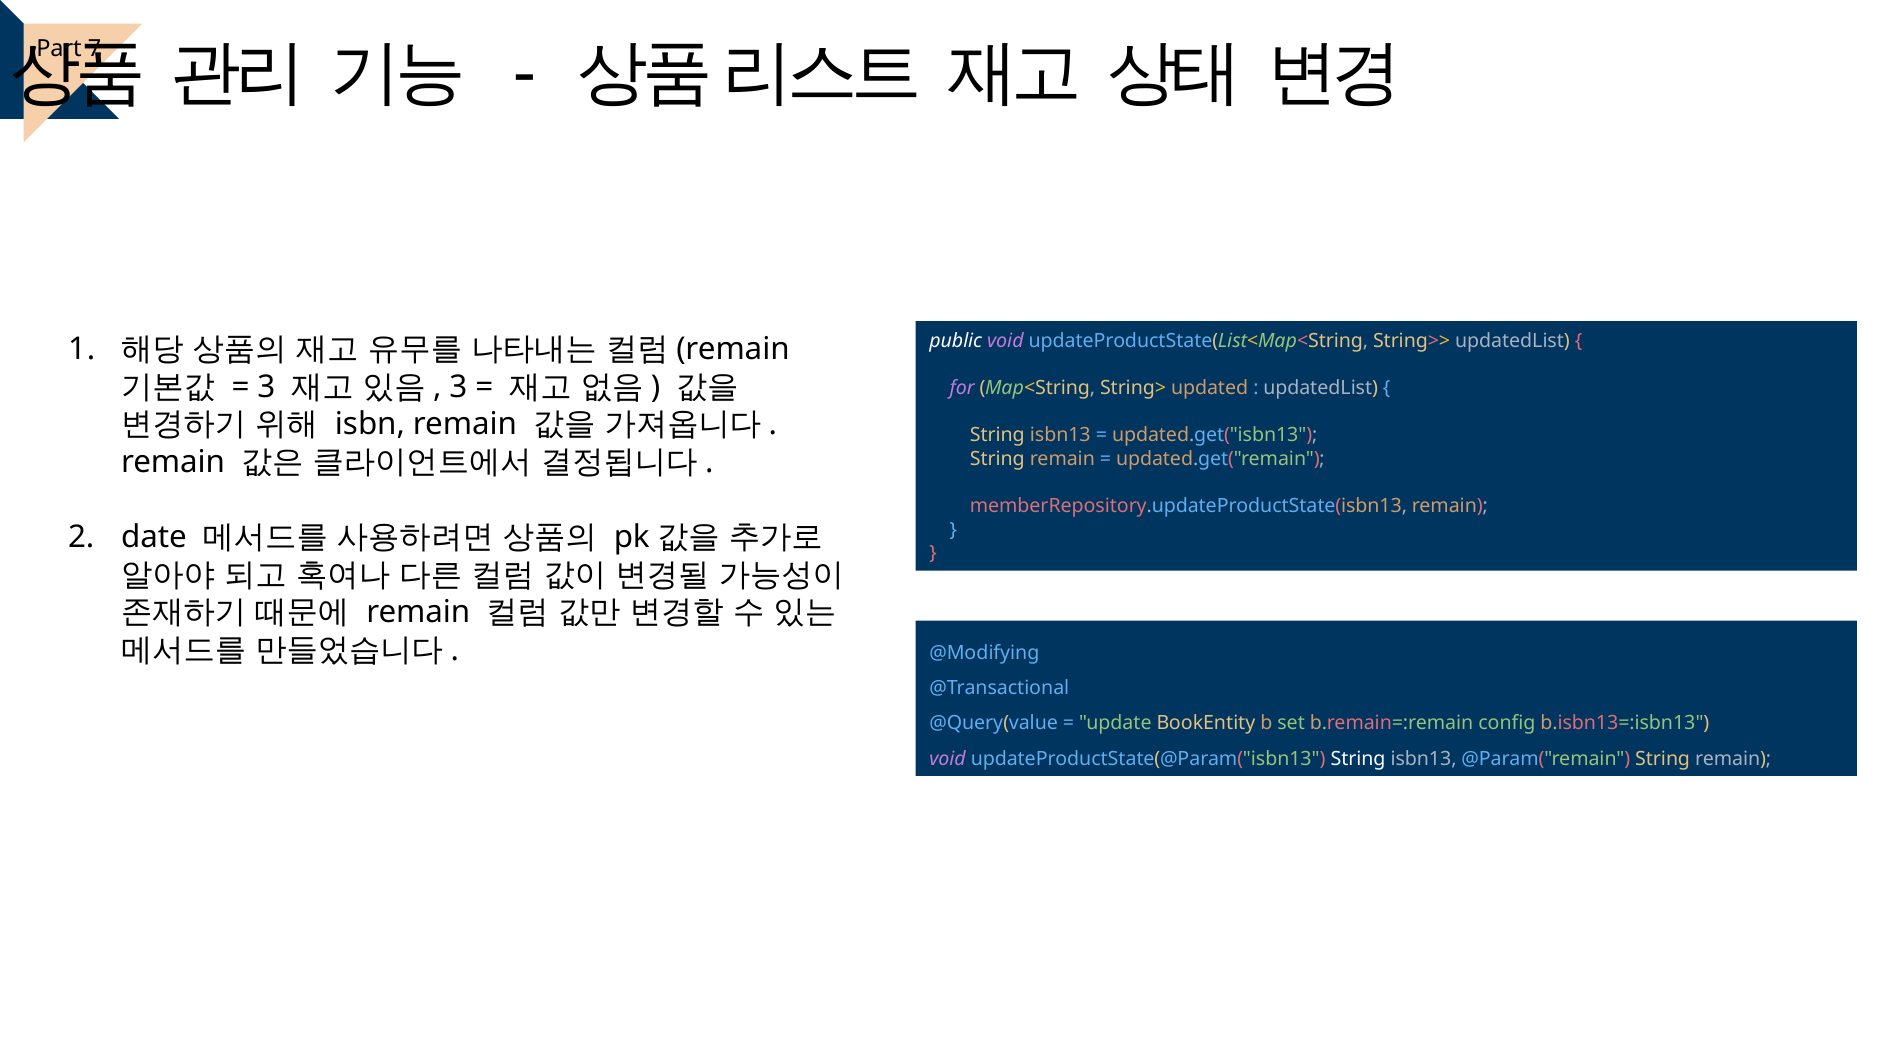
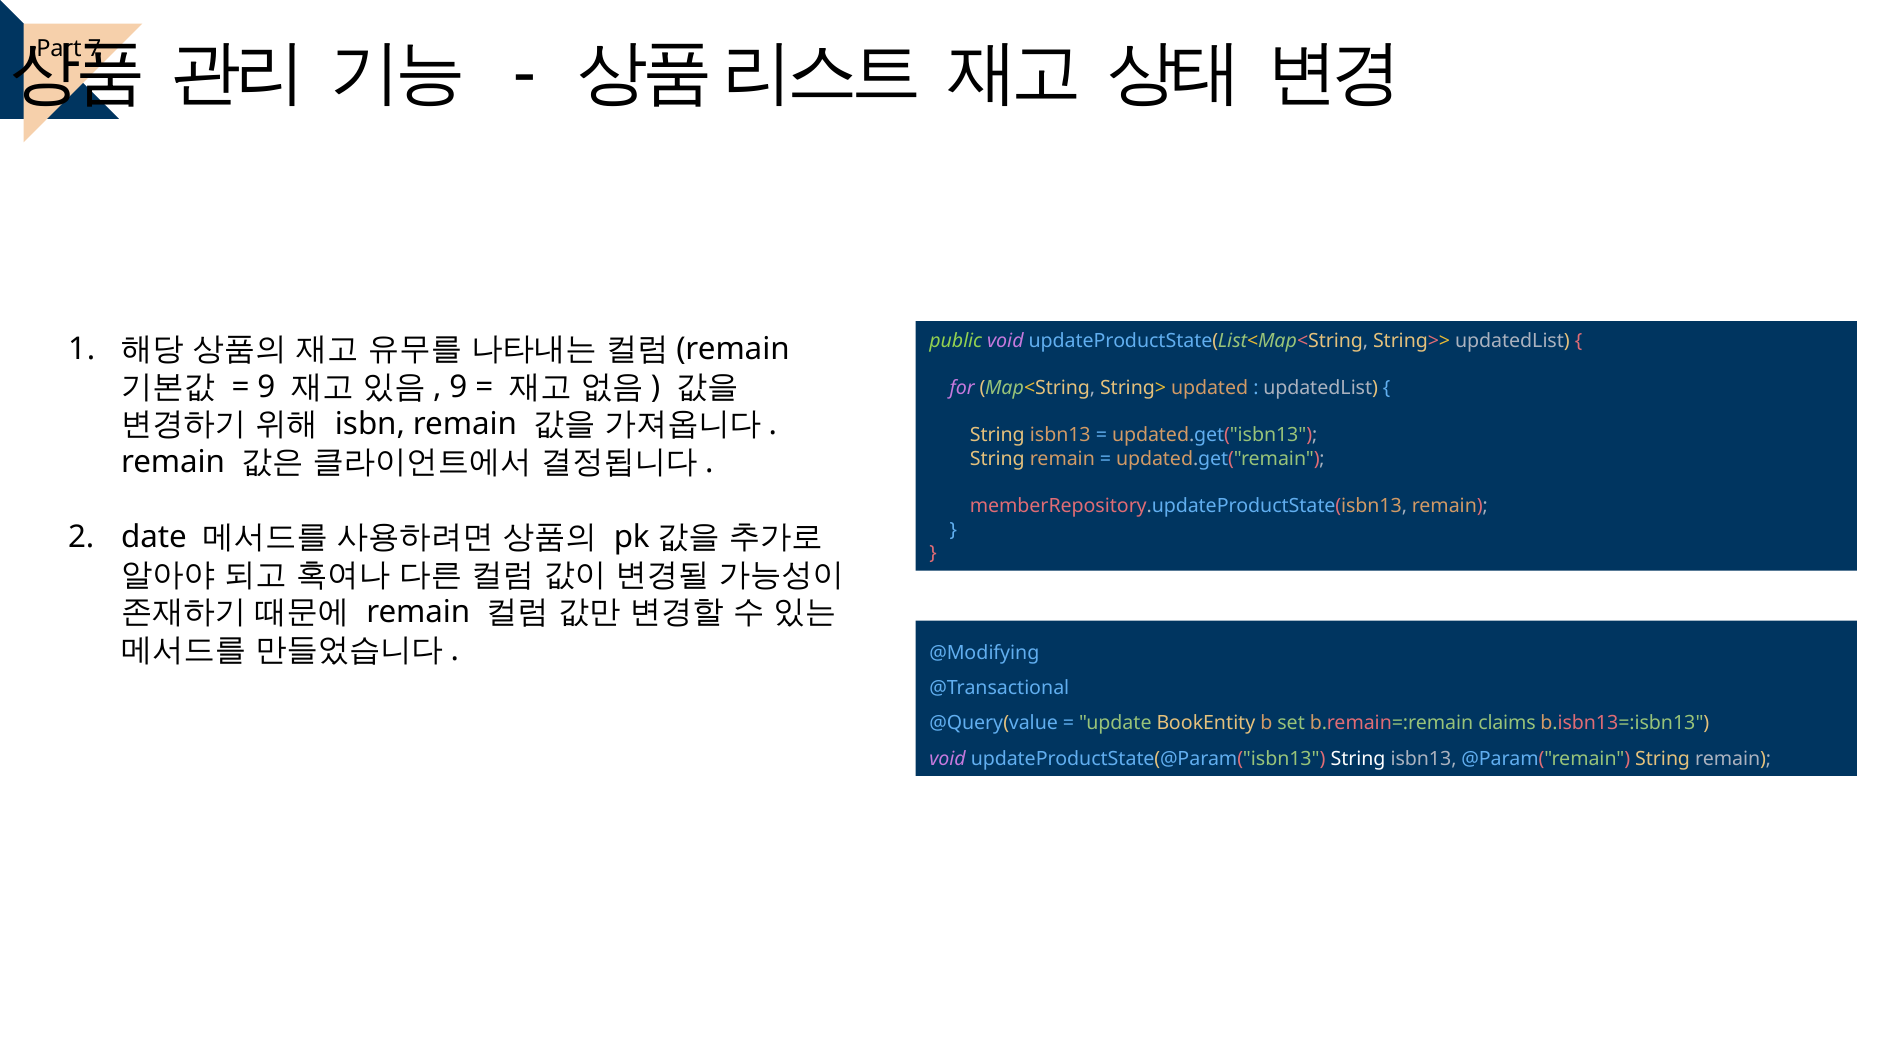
public colour: white -> light green (956, 341)
3: 3 -> 9 (266, 387)
3: 3 -> 9 (458, 387)
config: config -> claims (1507, 723)
